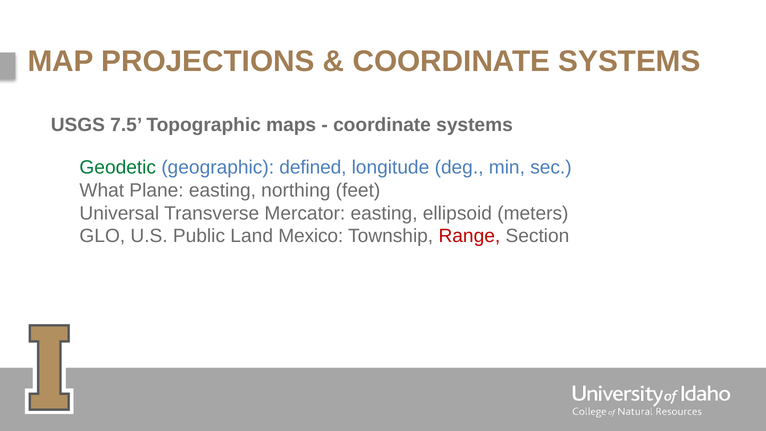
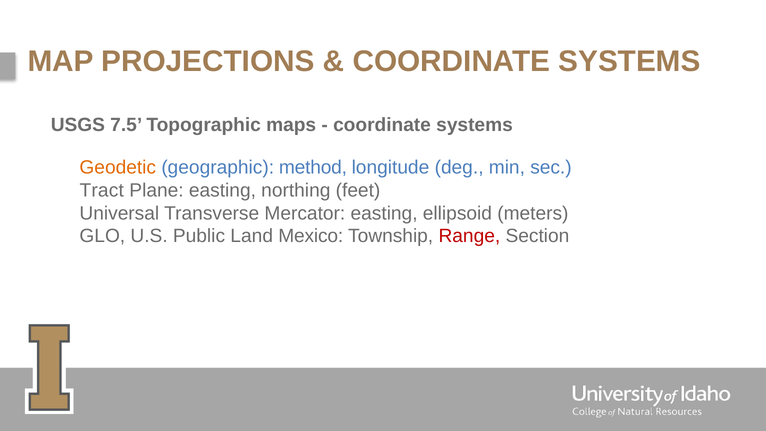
Geodetic colour: green -> orange (118, 167)
defined: defined -> method (313, 167)
What: What -> Tract (102, 190)
